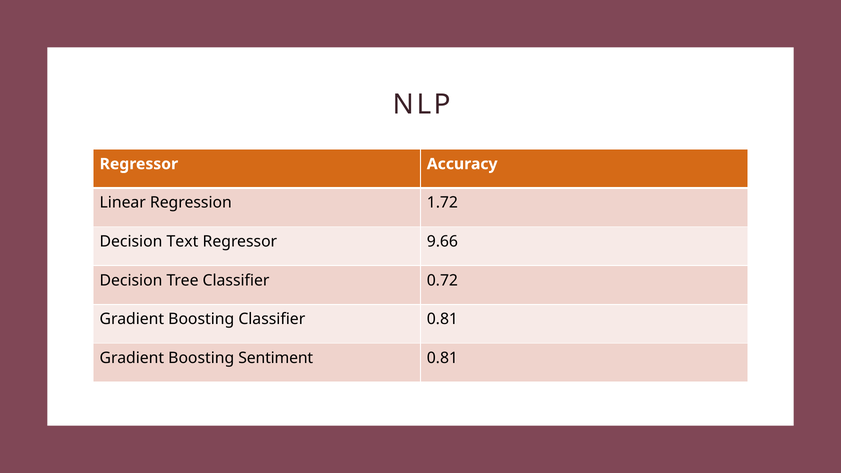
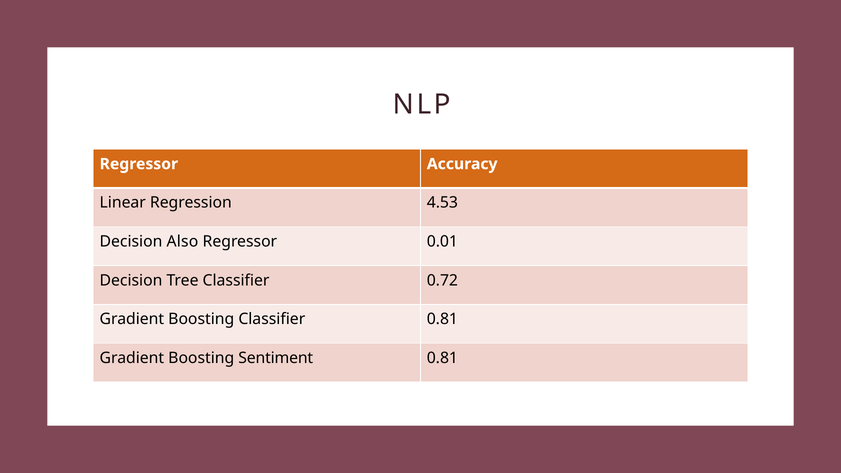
1.72: 1.72 -> 4.53 (442, 203)
Text: Text -> Also (182, 242)
9.66: 9.66 -> 0.01 (442, 242)
